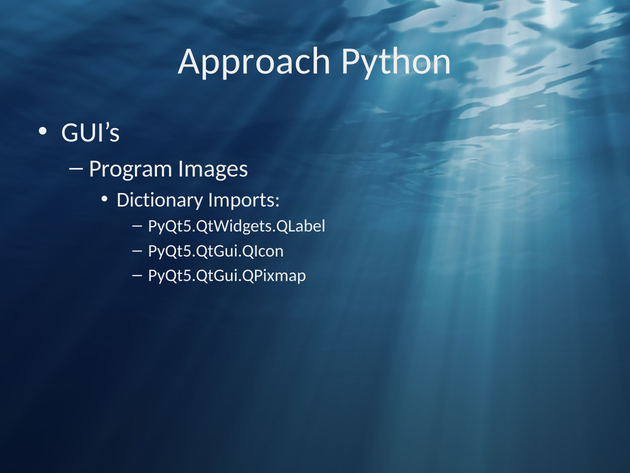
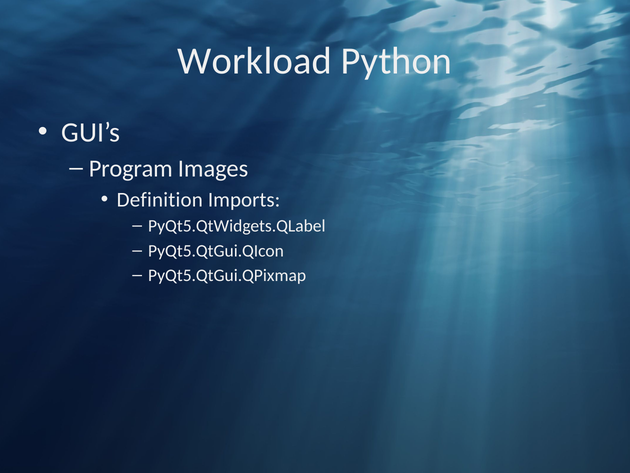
Approach: Approach -> Workload (255, 61)
Dictionary: Dictionary -> Definition (160, 200)
